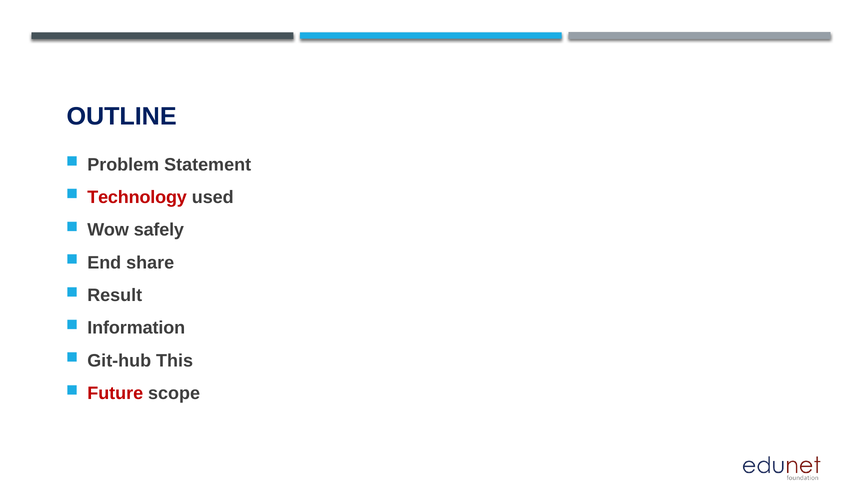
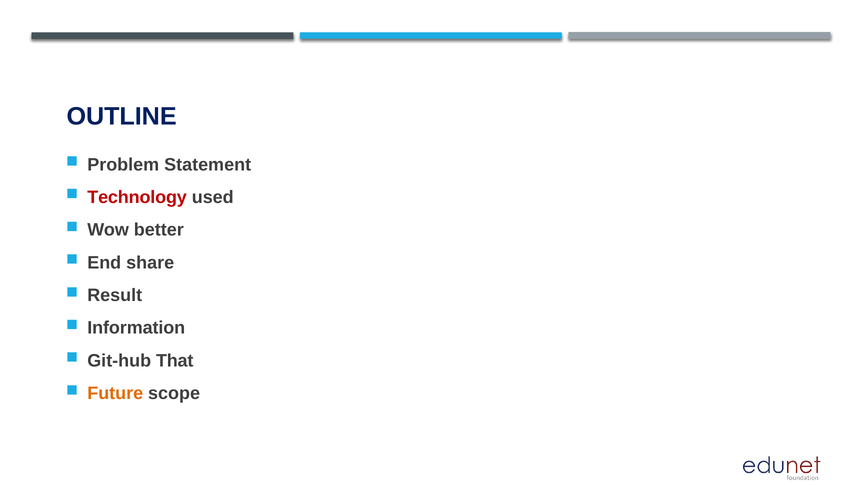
safely: safely -> better (159, 230)
This: This -> That (175, 361)
Future colour: red -> orange (115, 393)
